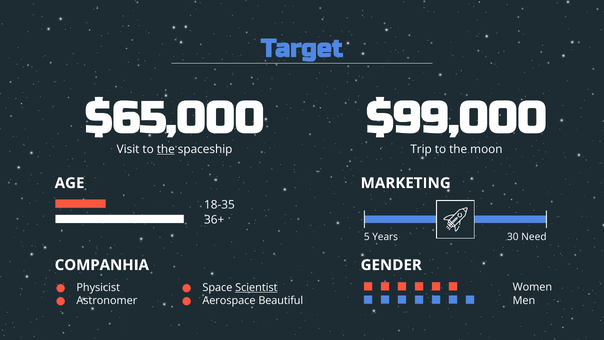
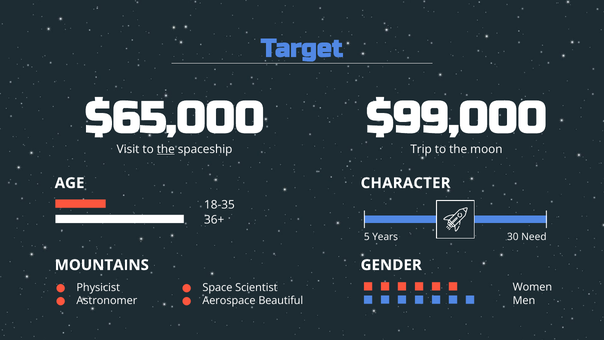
MARKETING: MARKETING -> CHARACTER (406, 183)
COMPANHIA: COMPANHIA -> MOUNTAINS (102, 265)
Scientist underline: present -> none (256, 287)
